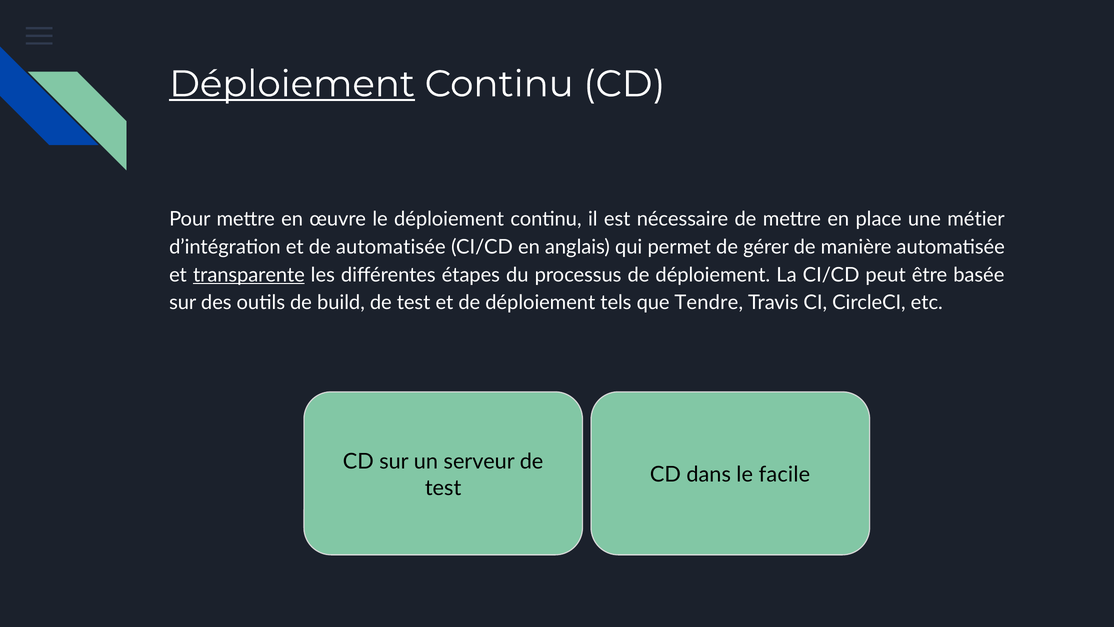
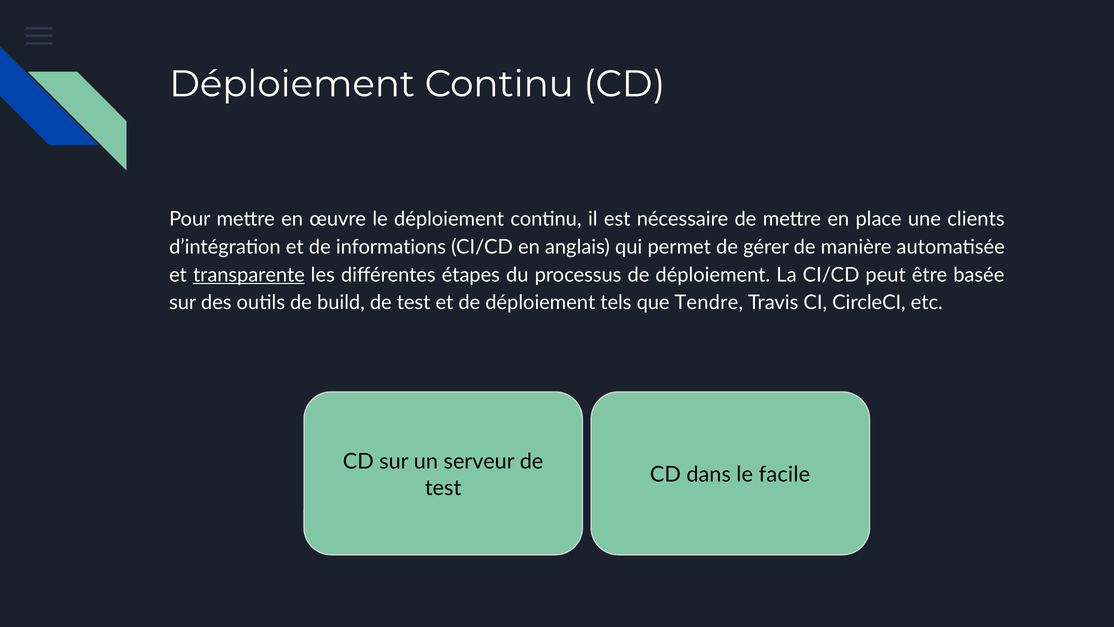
Déploiement underline: present -> none (292, 84)
métier: métier -> clients (976, 219)
de automatisée: automatisée -> informations (391, 247)
